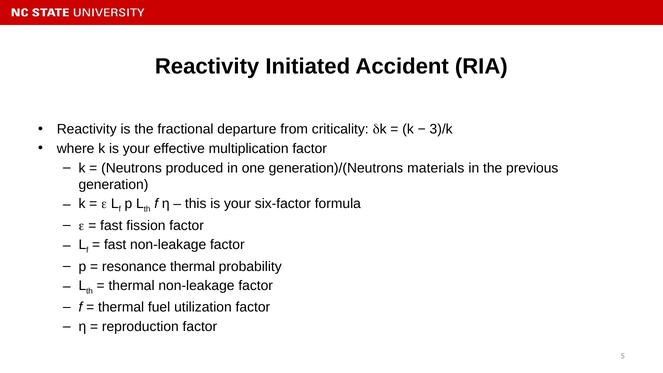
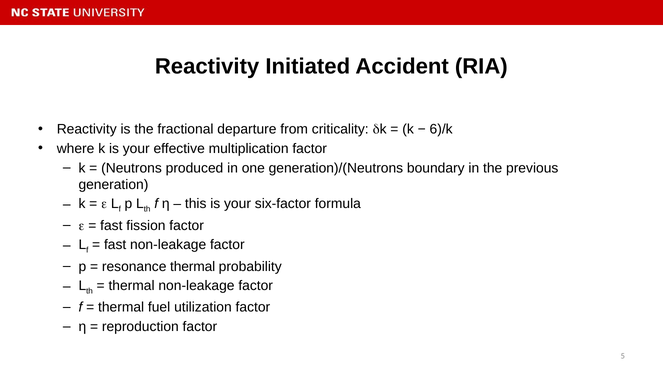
3)/k: 3)/k -> 6)/k (441, 129)
materials: materials -> boundary (436, 168)
